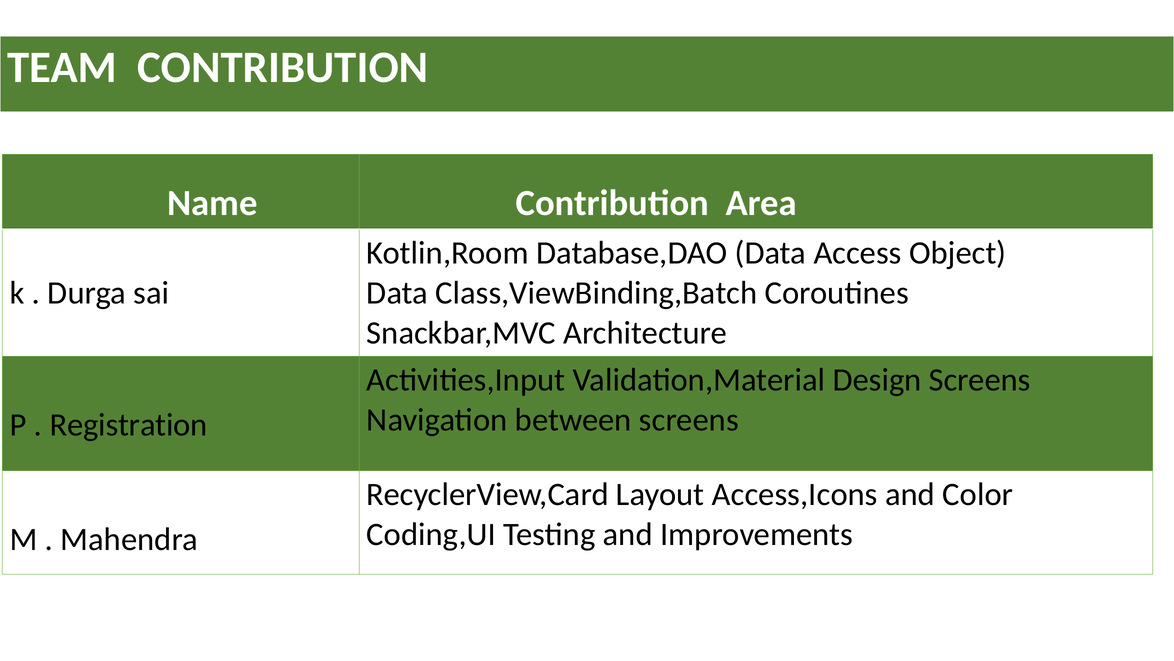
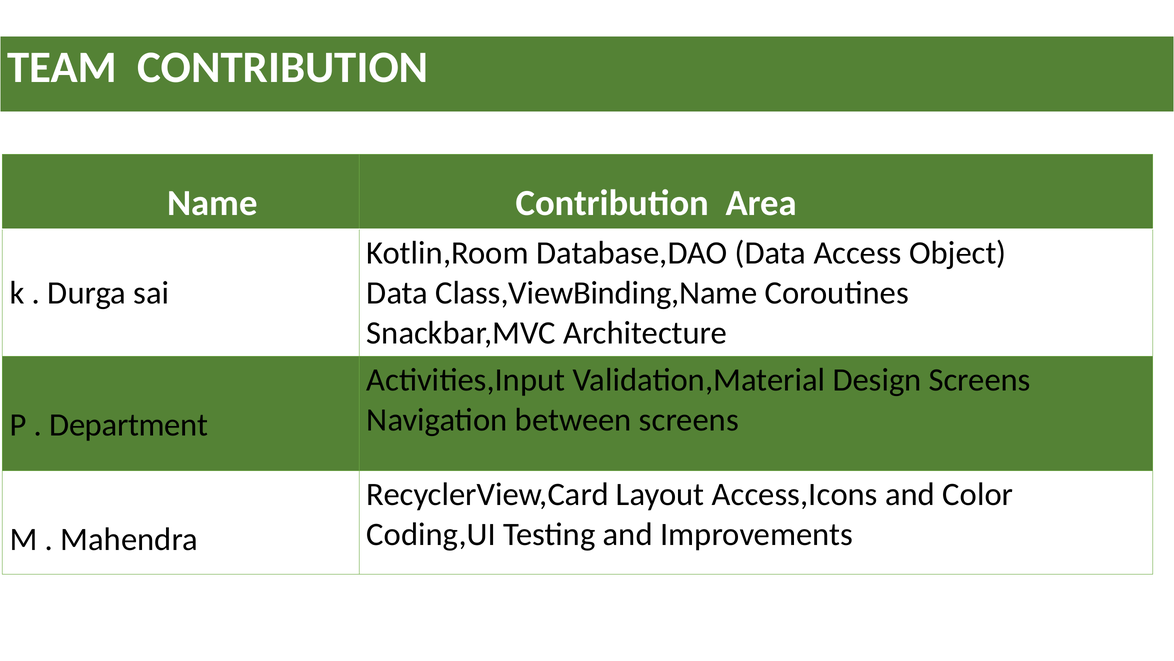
Class,ViewBinding,Batch: Class,ViewBinding,Batch -> Class,ViewBinding,Name (596, 293)
Registration: Registration -> Department (129, 424)
